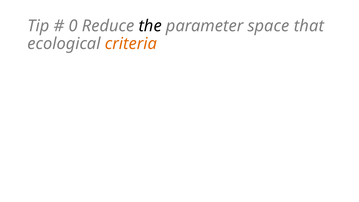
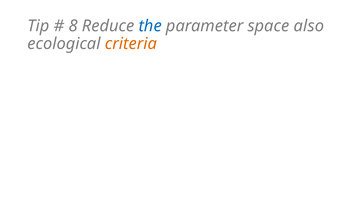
0: 0 -> 8 (73, 26)
the colour: black -> blue (150, 26)
that: that -> also (309, 26)
